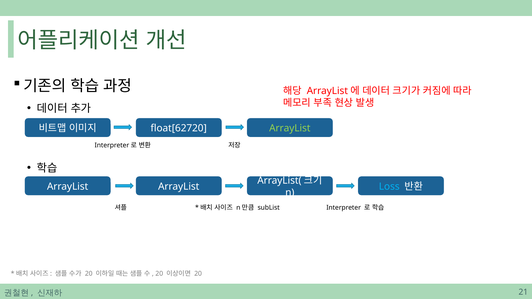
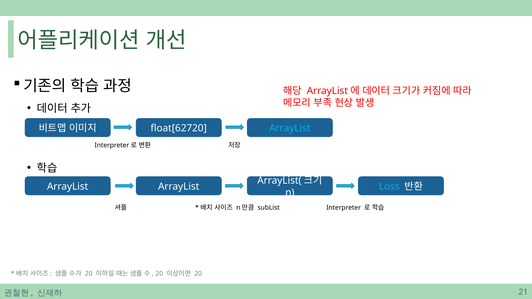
ArrayList colour: light green -> light blue (290, 128)
